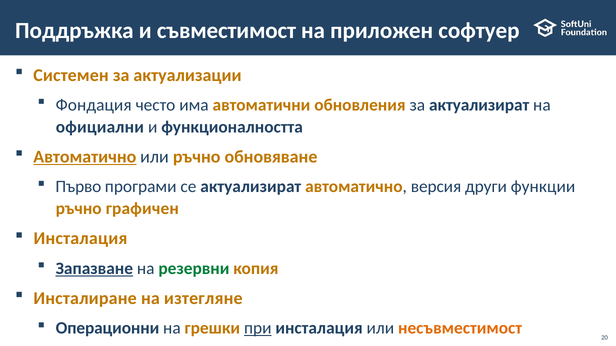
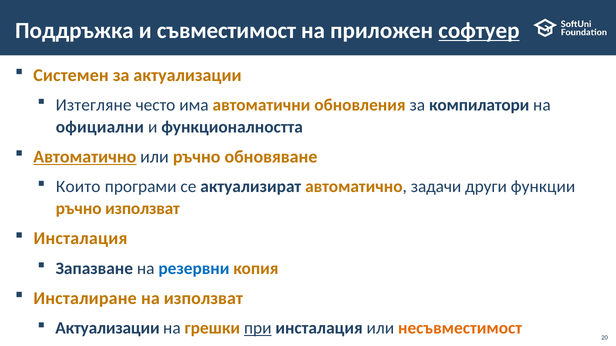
софтуер underline: none -> present (479, 31)
Фондация: Фондация -> Изтегляне (94, 105)
за актуализират: актуализират -> компилатори (479, 105)
Първо: Първо -> Които (78, 187)
версия: версия -> задачи (436, 187)
ръчно графичен: графичен -> използват (143, 209)
Запазване underline: present -> none (94, 269)
резервни colour: green -> blue (194, 269)
на изтегляне: изтегляне -> използват (203, 299)
Операционни: Операционни -> Актуализации (107, 329)
